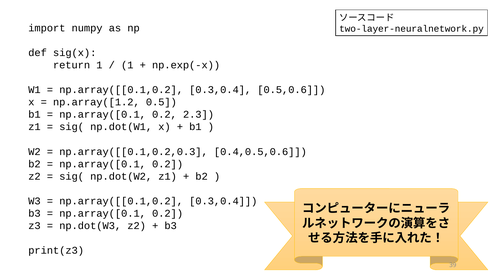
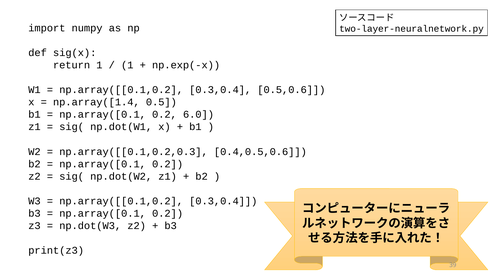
np.array([1.2: np.array([1.2 -> np.array([1.4 (96, 102)
2.3: 2.3 -> 6.0 (199, 115)
